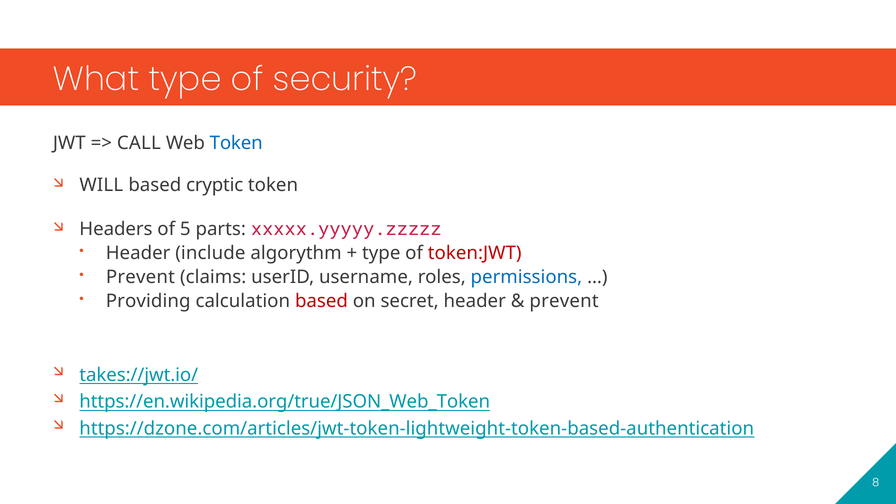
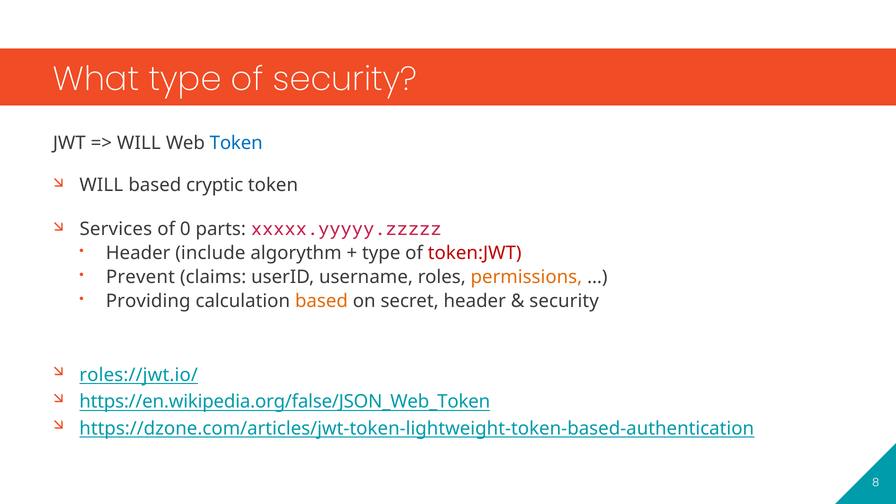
CALL: CALL -> WILL (139, 143)
Headers: Headers -> Services (116, 229)
5: 5 -> 0 (185, 229)
permissions colour: blue -> orange (526, 277)
based colour: red -> orange (321, 301)
prevent: prevent -> security (564, 301)
takes://jwt.io/: takes://jwt.io/ -> roles://jwt.io/ (139, 375)
https://en.wikipedia.org/true/JSON_Web_Token: https://en.wikipedia.org/true/JSON_Web_Token -> https://en.wikipedia.org/false/JSON_Web_Token (285, 402)
